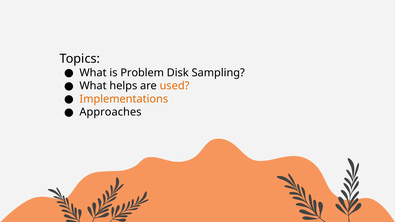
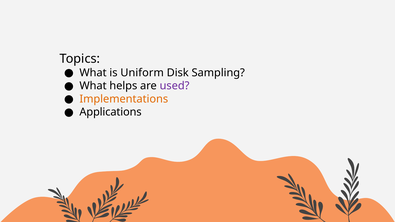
Problem: Problem -> Uniform (142, 73)
used colour: orange -> purple (175, 86)
Approaches: Approaches -> Applications (111, 112)
